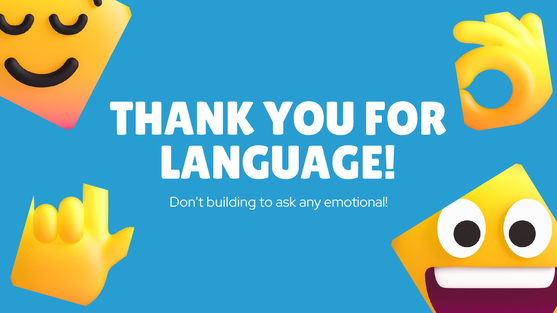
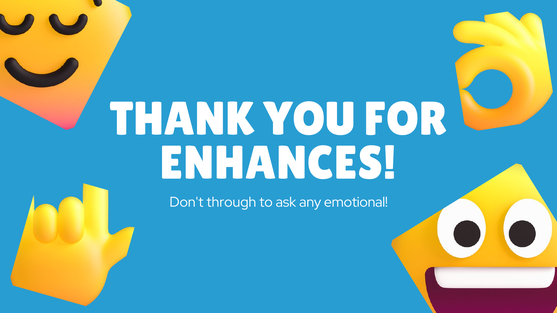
LANGUAGE: LANGUAGE -> ENHANCES (278, 163)
building: building -> through (231, 202)
